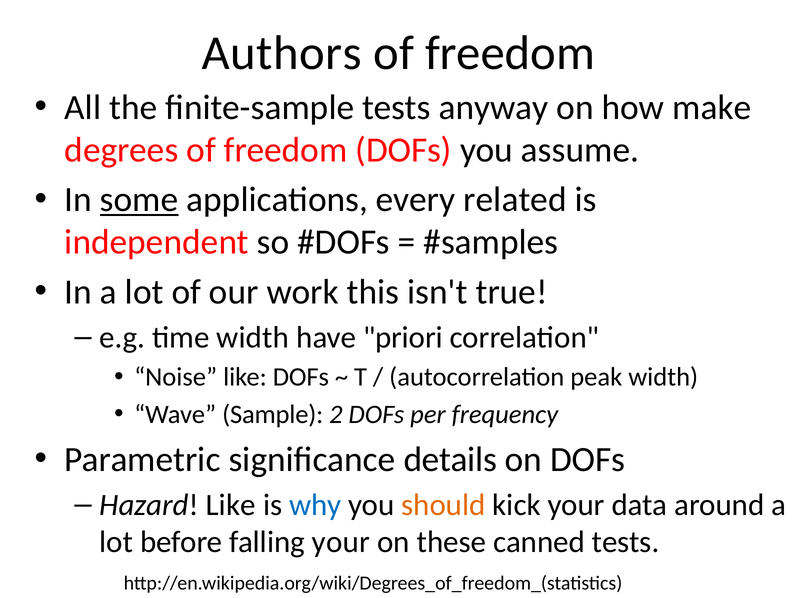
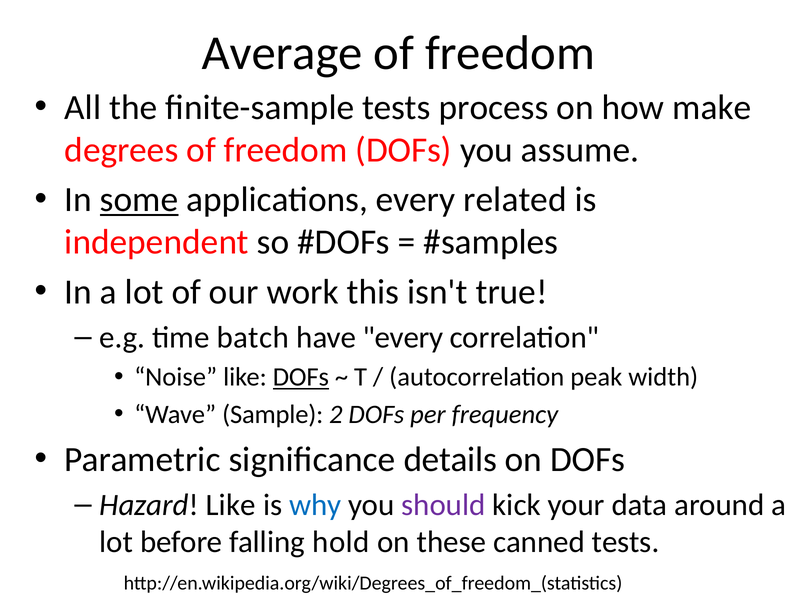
Authors: Authors -> Average (282, 53)
anyway: anyway -> process (493, 107)
time width: width -> batch (253, 338)
have priori: priori -> every (403, 338)
DOFs underline: none -> present (301, 377)
should colour: orange -> purple (443, 505)
falling your: your -> hold (341, 542)
